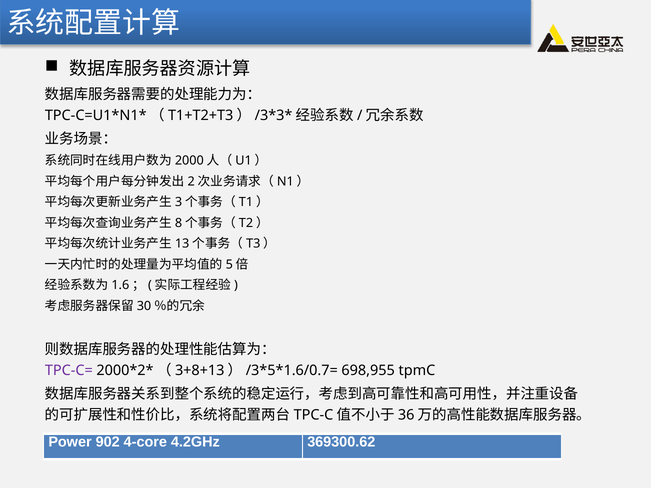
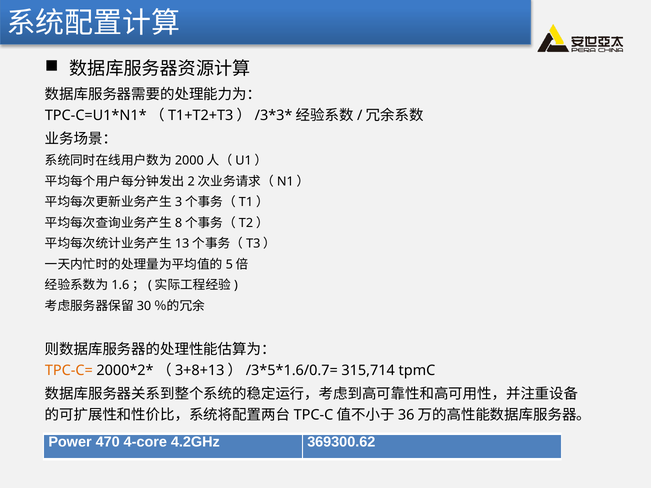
TPC-C= colour: purple -> orange (69, 371)
698,955: 698,955 -> 315,714 (368, 371)
902: 902 -> 470 (108, 442)
